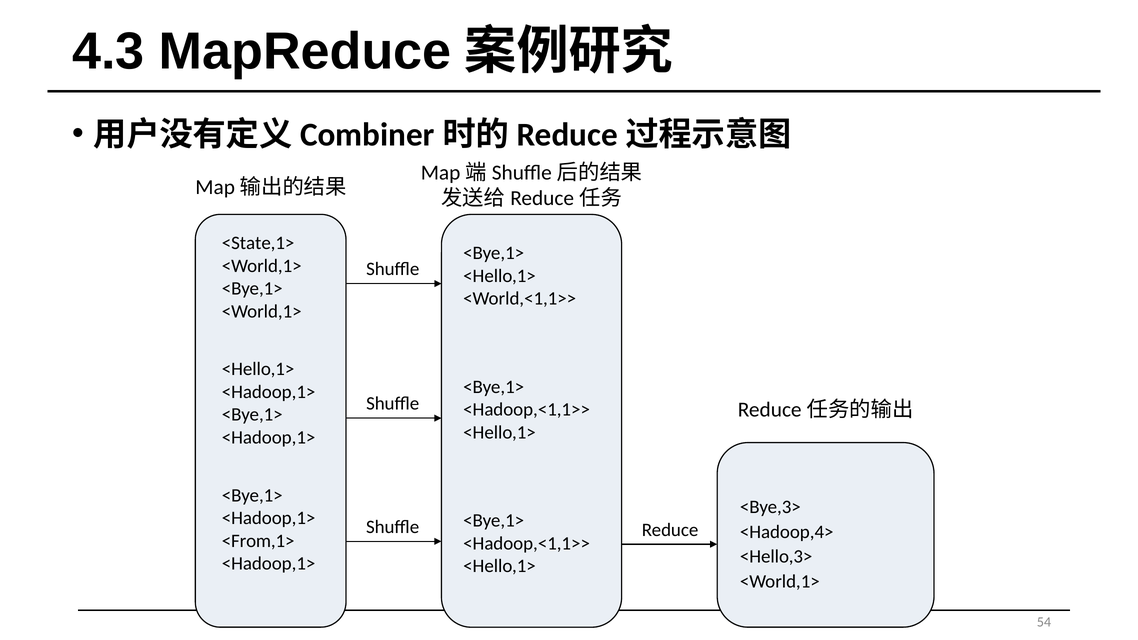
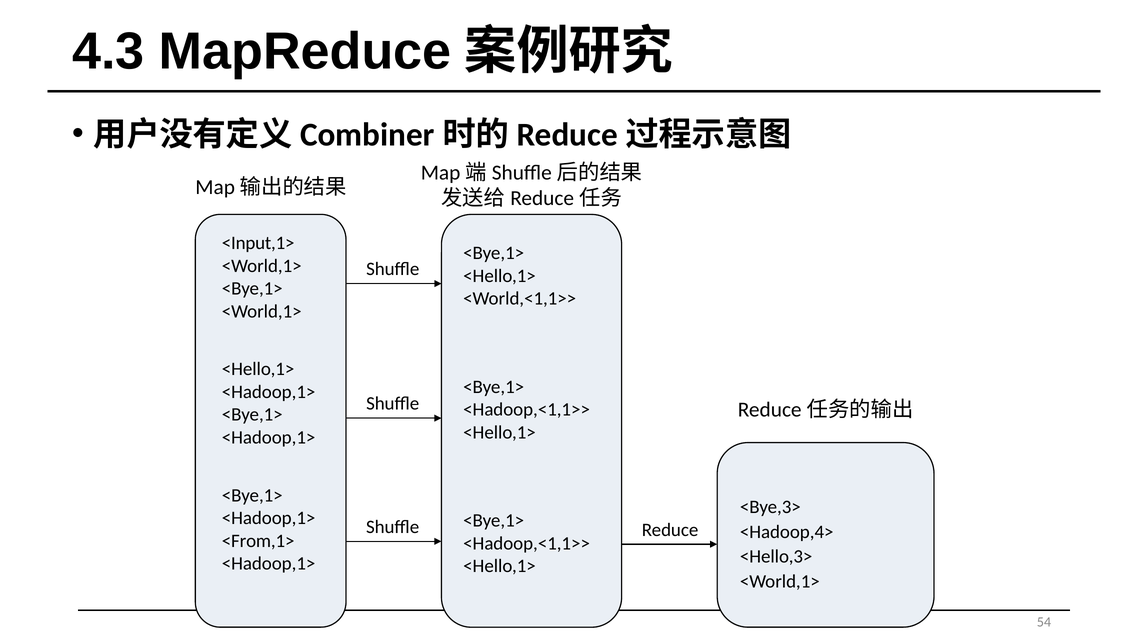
<State,1>: <State,1> -> <Input,1> (258, 243)
